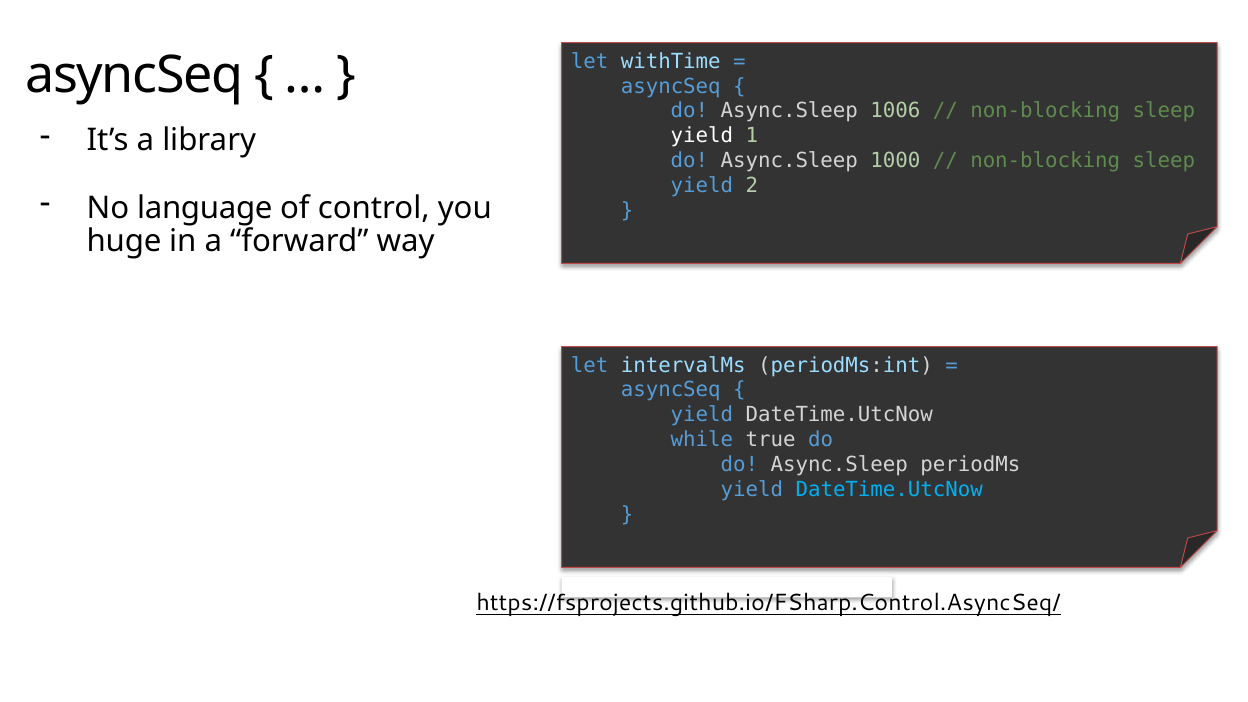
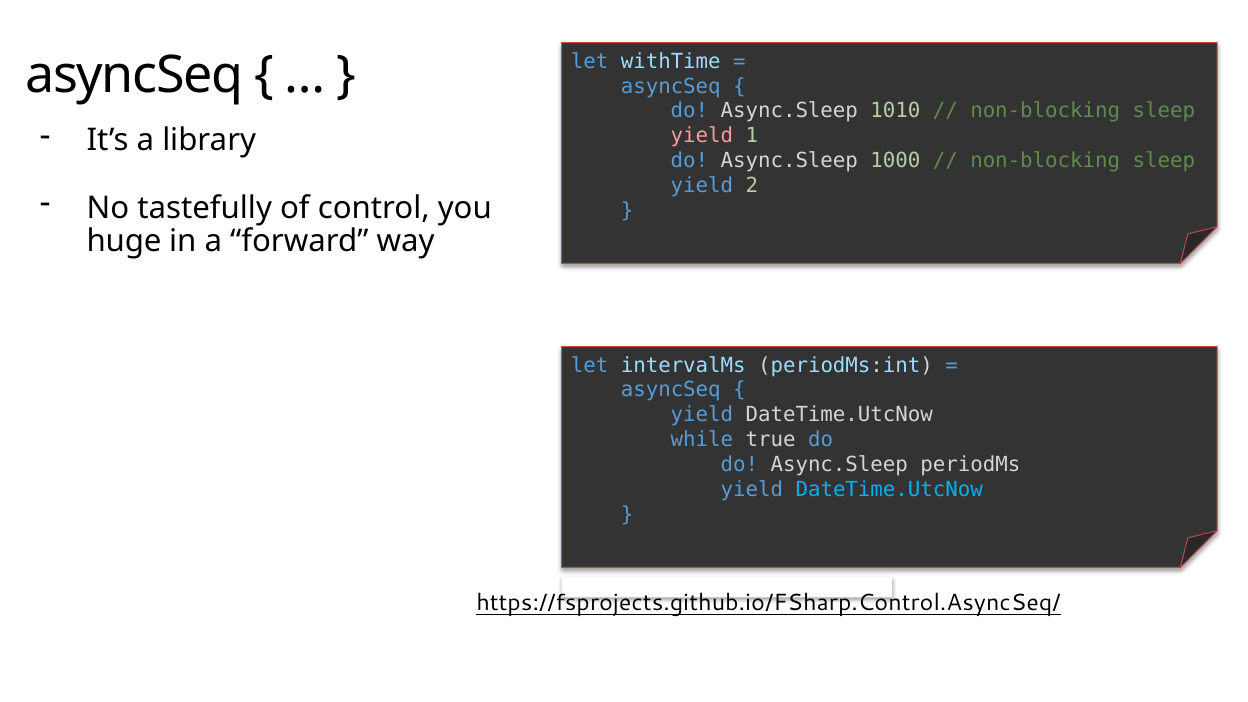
1006: 1006 -> 1010 (895, 111)
yield colour: white -> pink (702, 136)
language: language -> tastefully (205, 208)
